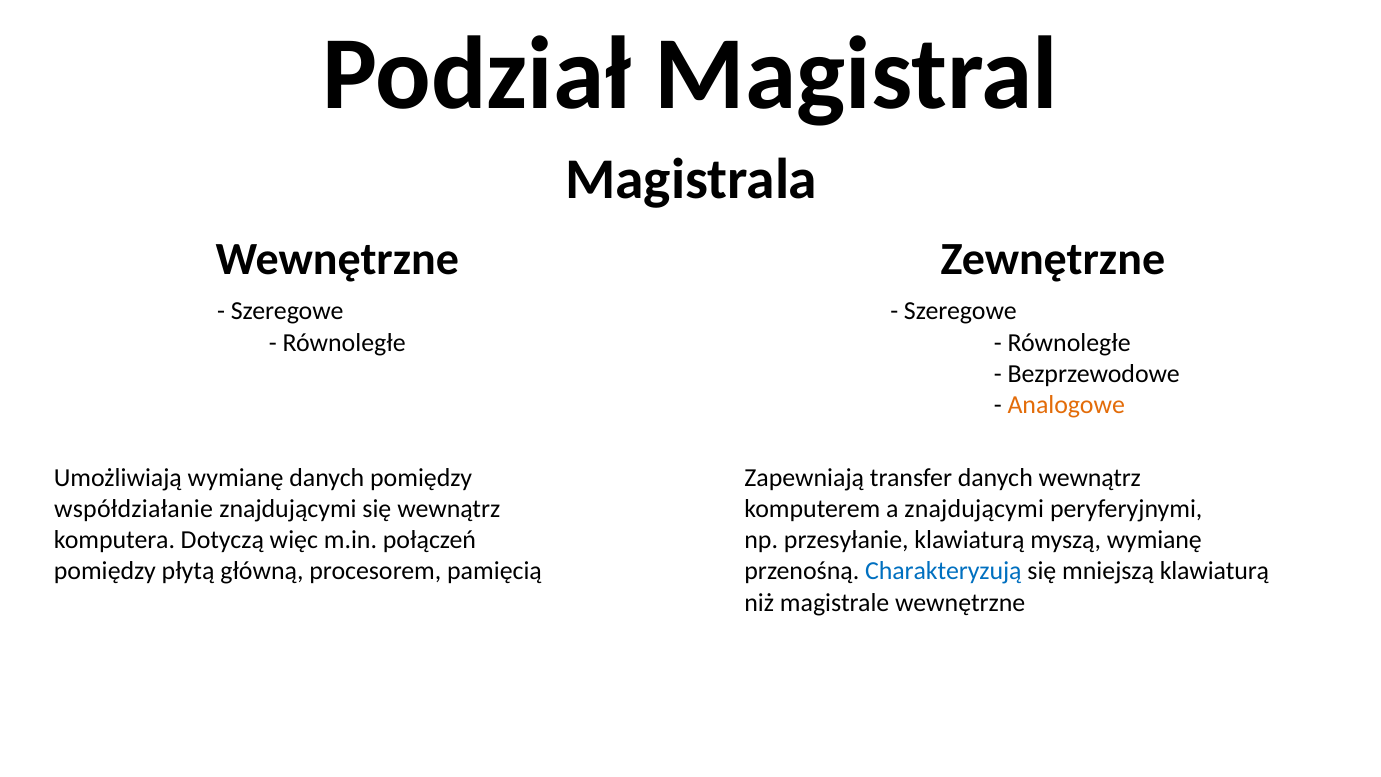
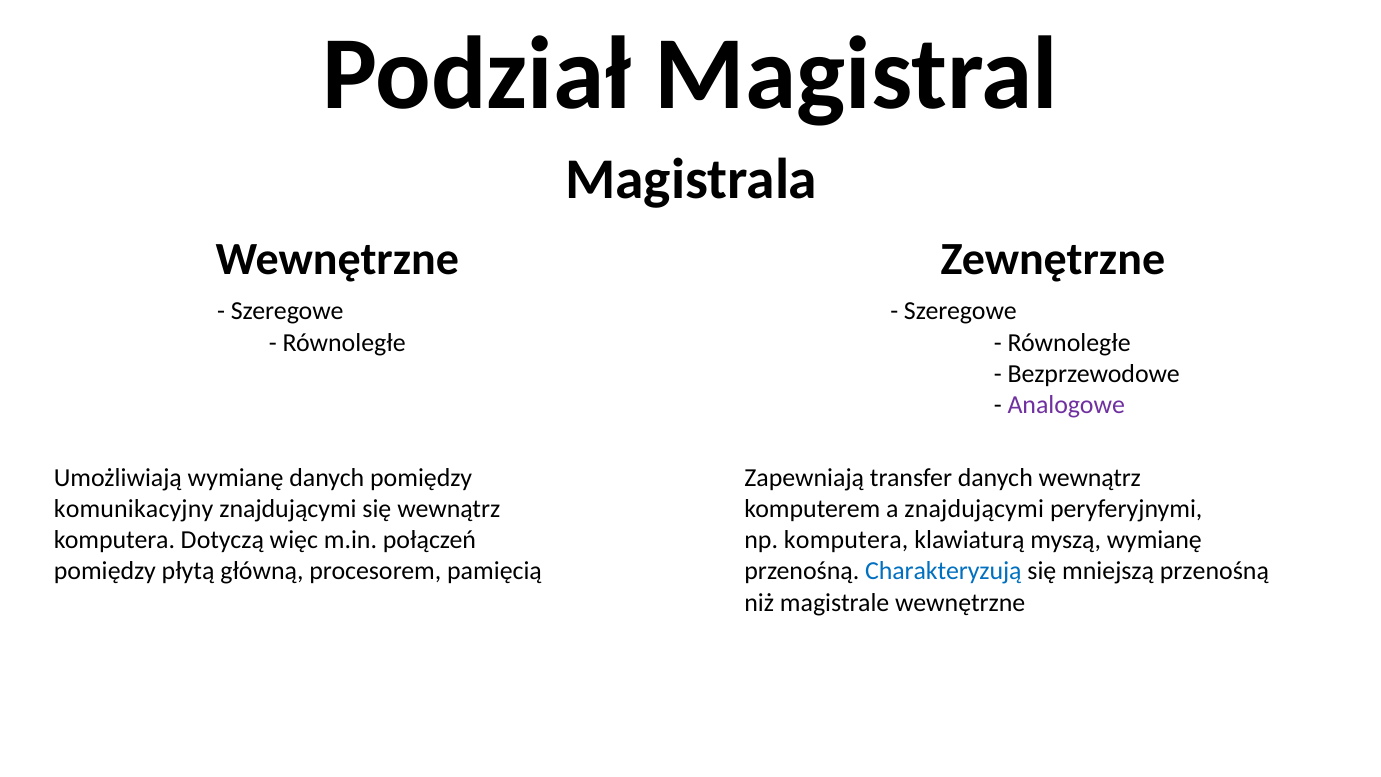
Analogowe colour: orange -> purple (1066, 405)
współdziałanie: współdziałanie -> komunikacyjny (134, 509)
np przesyłanie: przesyłanie -> komputera (846, 540)
mniejszą klawiaturą: klawiaturą -> przenośną (1214, 571)
